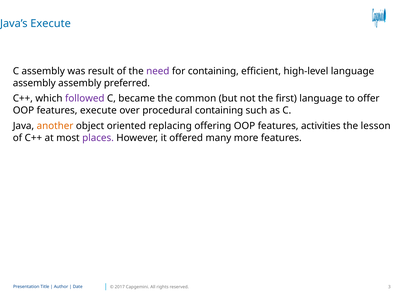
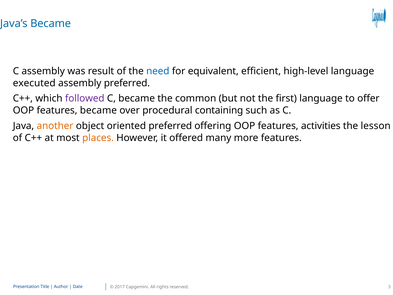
Java’s Execute: Execute -> Became (51, 24)
need colour: purple -> blue (158, 71)
for containing: containing -> equivalent (213, 71)
assembly: assembly -> executed (34, 83)
features execute: execute -> became (98, 110)
oriented replacing: replacing -> preferred (170, 126)
places colour: purple -> orange (98, 138)
